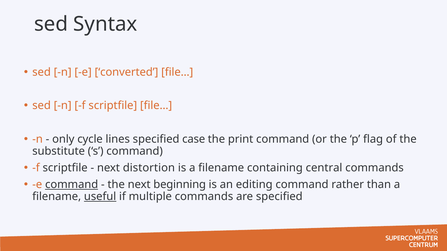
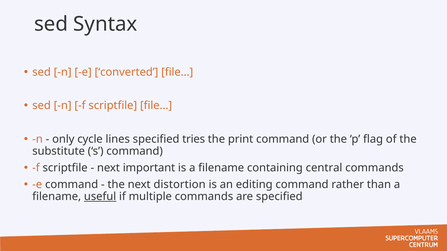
case: case -> tries (194, 139)
distortion: distortion -> important (149, 168)
command underline: present -> none (72, 185)
beginning: beginning -> distortion (180, 185)
